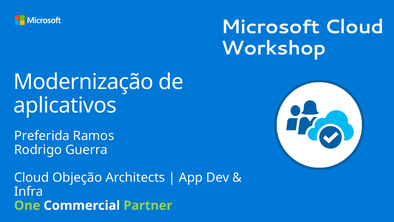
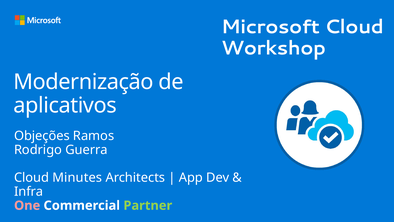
Preferida: Preferida -> Objeções (42, 136)
Objeção: Objeção -> Minutes (77, 177)
One colour: light green -> pink (27, 205)
